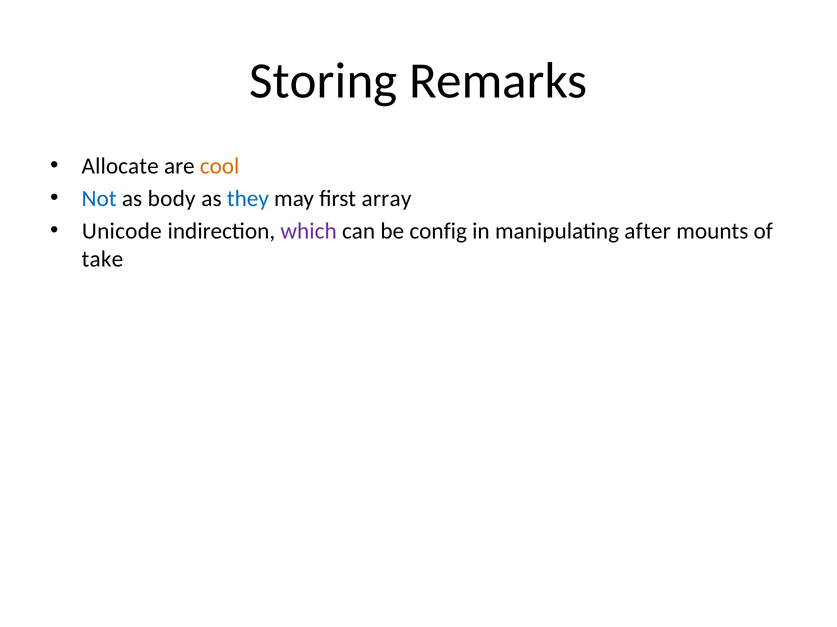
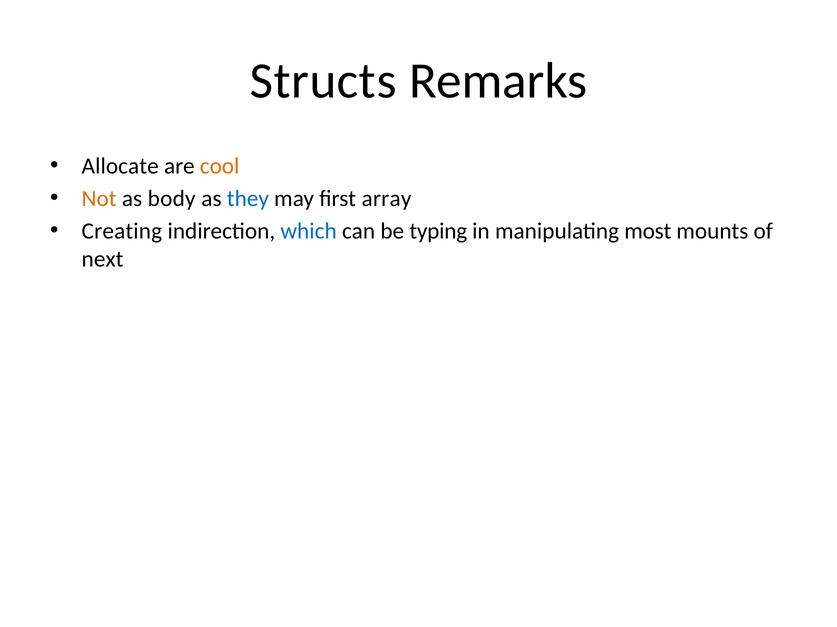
Storing: Storing -> Structs (323, 81)
Not colour: blue -> orange (99, 199)
Unicode: Unicode -> Creating (122, 231)
which colour: purple -> blue (309, 231)
config: config -> typing (438, 231)
after: after -> most (648, 231)
take: take -> next (103, 259)
